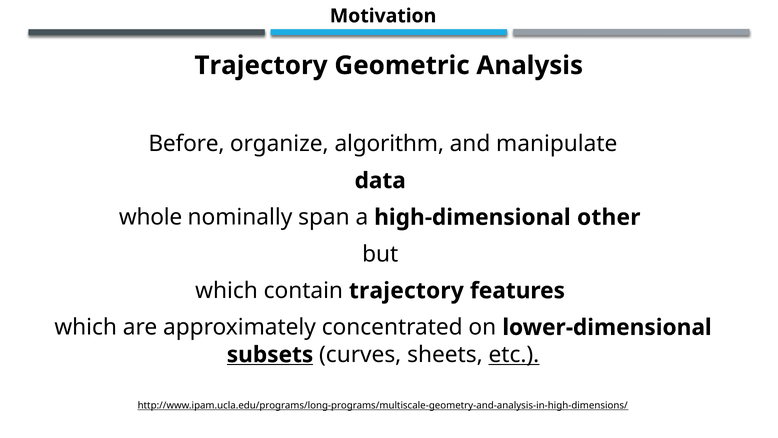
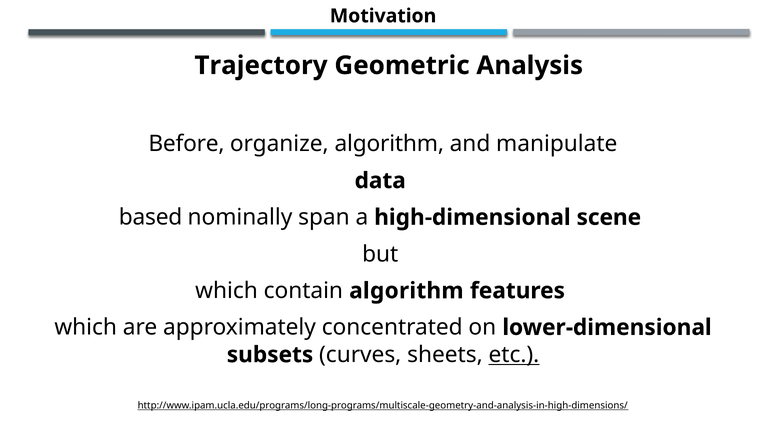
whole: whole -> based (151, 217)
other: other -> scene (609, 217)
contain trajectory: trajectory -> algorithm (406, 291)
subsets underline: present -> none (270, 354)
